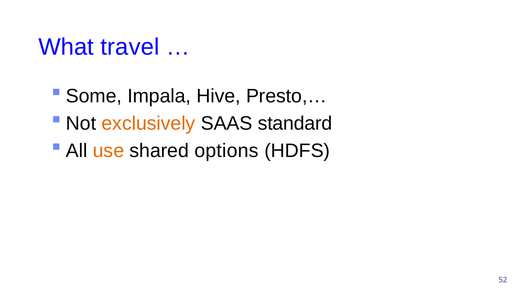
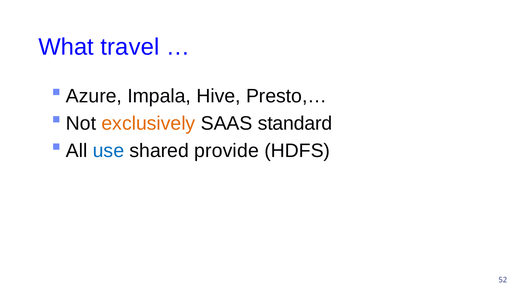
Some: Some -> Azure (94, 96)
use colour: orange -> blue (108, 150)
options: options -> provide (227, 150)
